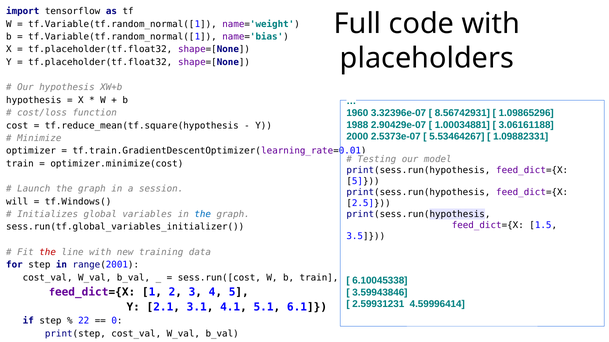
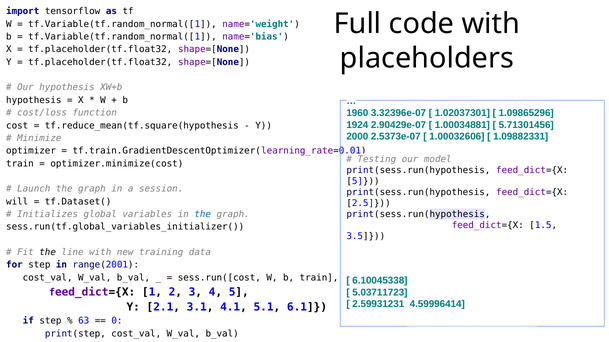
8.56742931: 8.56742931 -> 1.02037301 (462, 113)
1988: 1988 -> 1924 (357, 125)
3.06161188: 3.06161188 -> 5.71301456 (526, 125)
5.53464267: 5.53464267 -> 1.00032606 (457, 137)
tf.Windows(: tf.Windows( -> tf.Dataset( (78, 202)
the colour: red -> black (48, 253)
3.59943846: 3.59943846 -> 5.03711723 (380, 293)
22: 22 -> 63 (84, 321)
